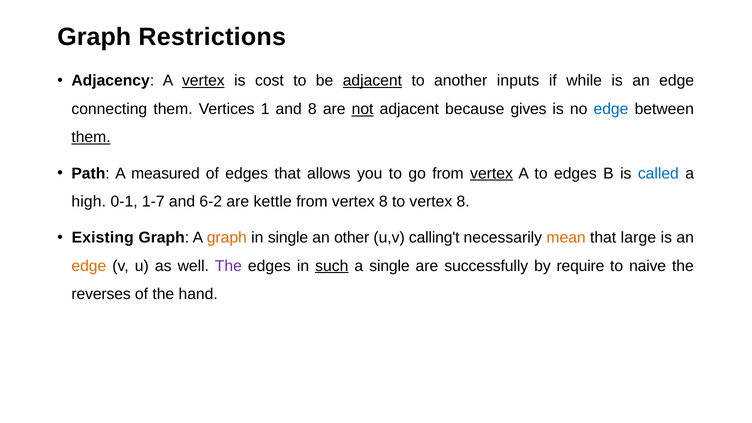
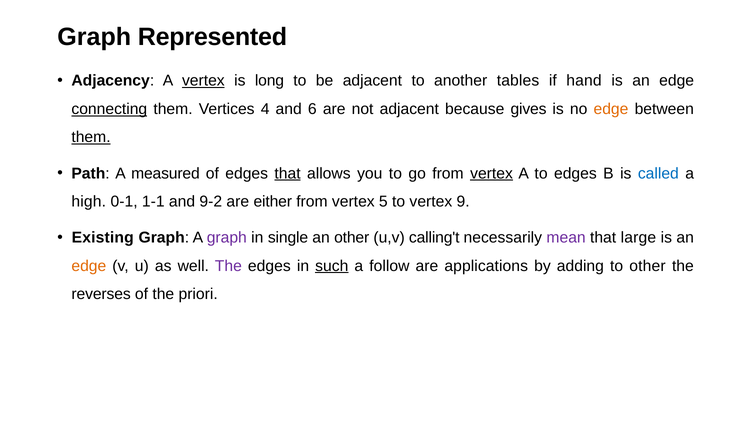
Restrictions: Restrictions -> Represented (212, 37)
cost: cost -> long (269, 81)
adjacent underline: present -> none (372, 81)
inputs: inputs -> tables (518, 81)
while: while -> hand (584, 81)
connecting underline: none -> present (109, 109)
1: 1 -> 4 (265, 109)
and 8: 8 -> 6 (312, 109)
not underline: present -> none (363, 109)
edge colour: blue -> orange (611, 109)
that underline: none -> present (288, 173)
1-7: 1-7 -> 1-1 (153, 202)
6-2: 6-2 -> 9-2 (211, 202)
kettle: kettle -> either (273, 202)
from vertex 8: 8 -> 5 (383, 202)
to vertex 8: 8 -> 9 (463, 202)
graph colour: orange -> purple (227, 238)
mean colour: orange -> purple (566, 238)
a single: single -> follow (389, 266)
successfully: successfully -> applications (486, 266)
require: require -> adding (580, 266)
to naive: naive -> other (647, 266)
hand: hand -> priori (198, 294)
